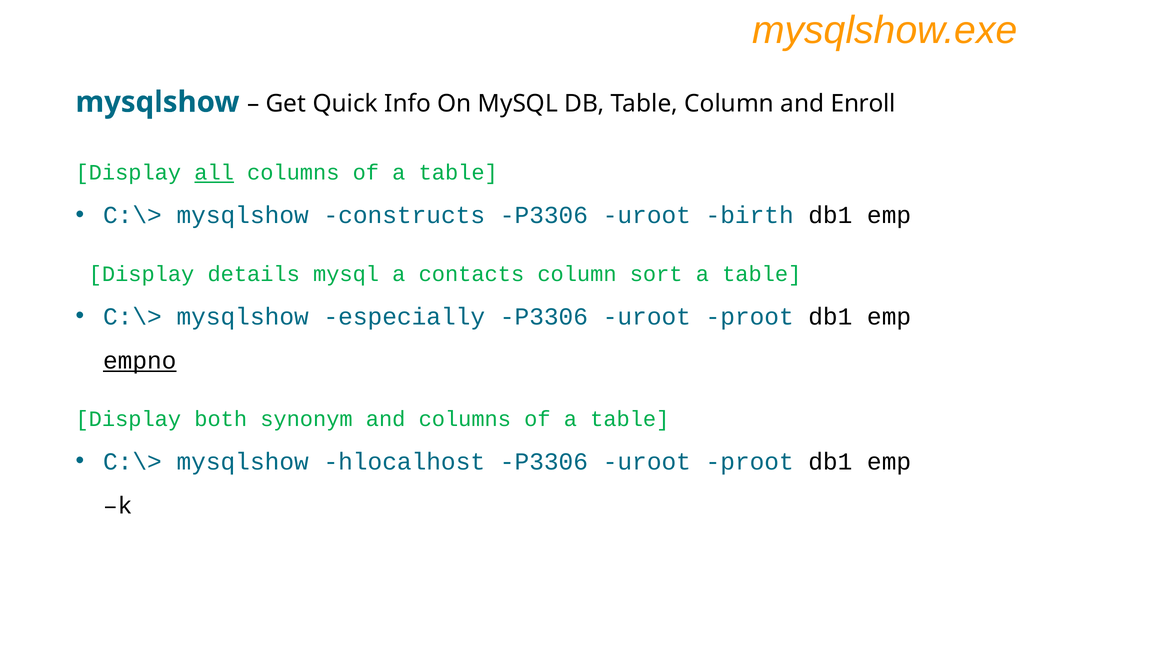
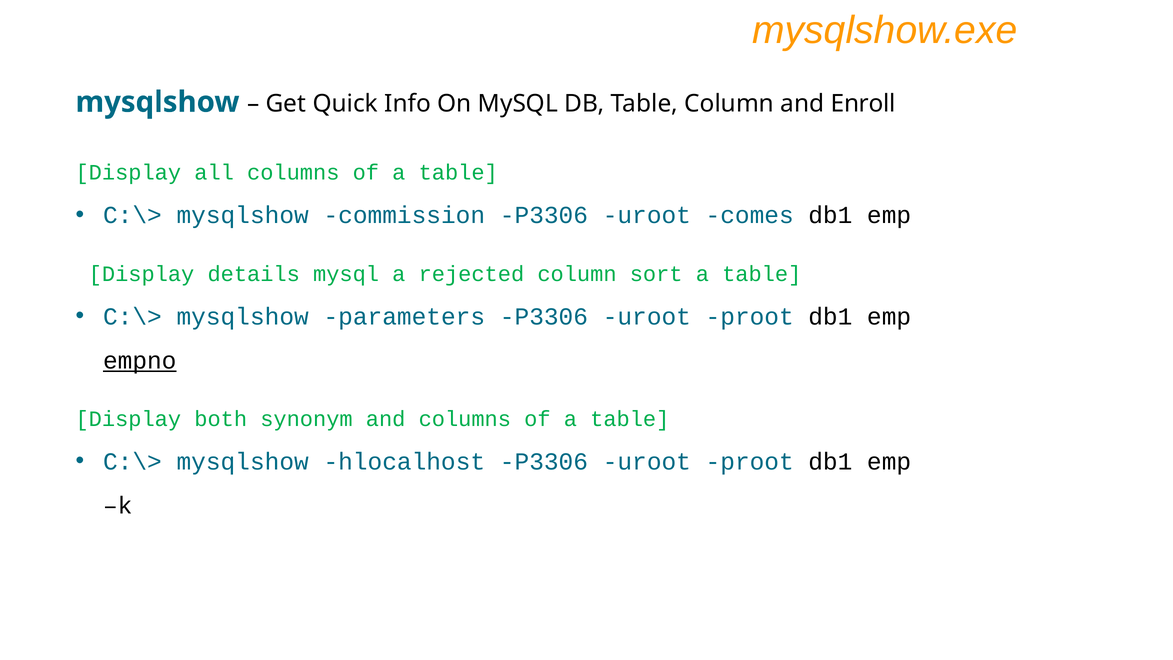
all underline: present -> none (214, 173)
constructs: constructs -> commission (404, 215)
birth: birth -> comes (750, 215)
contacts: contacts -> rejected (471, 274)
especially: especially -> parameters (404, 317)
